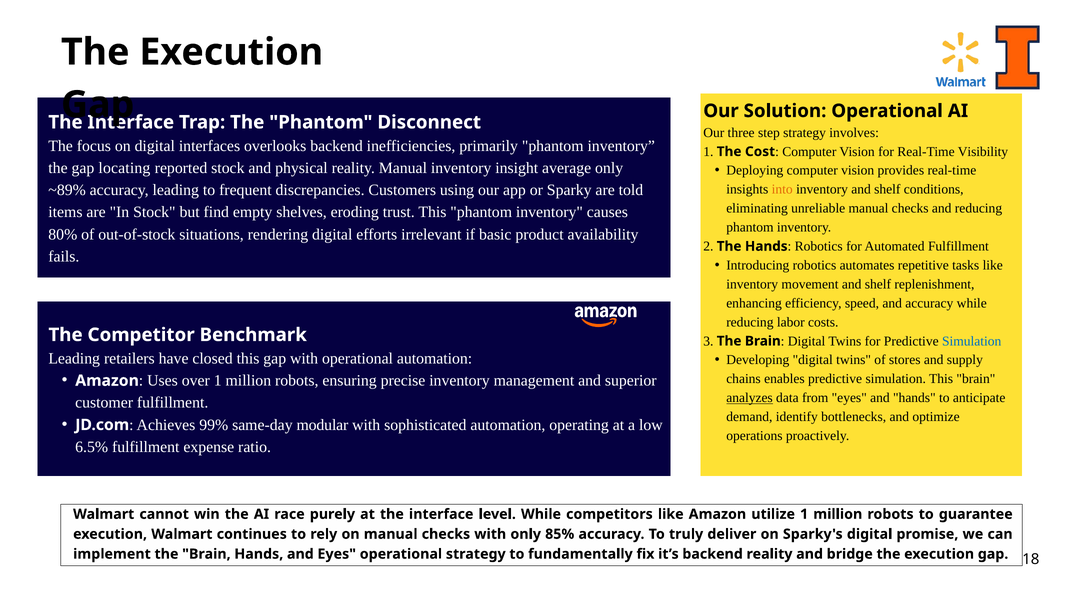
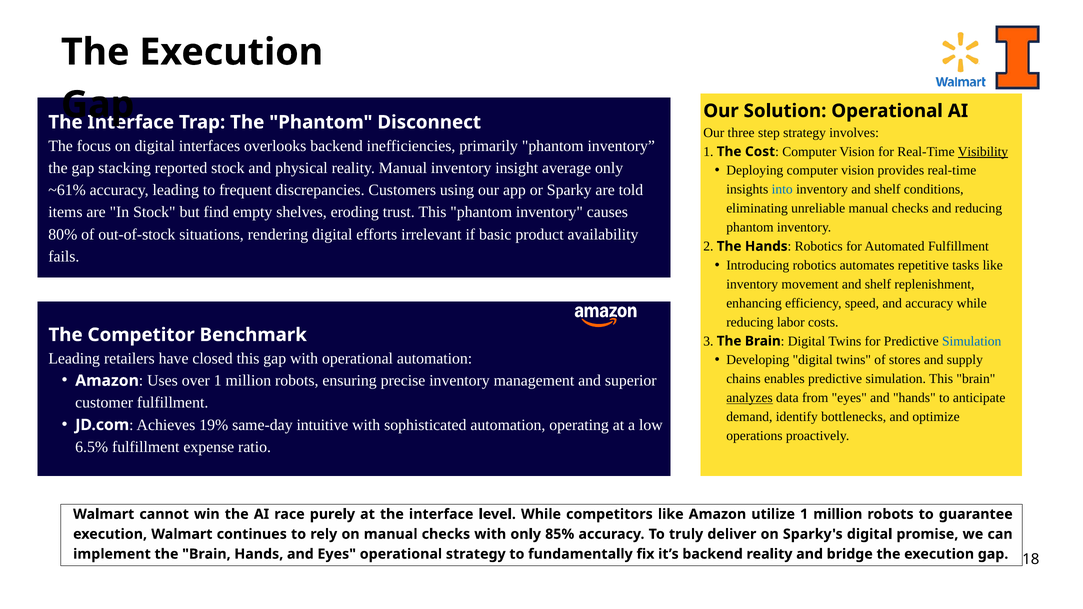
Visibility underline: none -> present (983, 152)
locating: locating -> stacking (125, 168)
~89%: ~89% -> ~61% (67, 190)
into colour: orange -> blue (782, 190)
99%: 99% -> 19% (214, 425)
modular: modular -> intuitive (322, 425)
